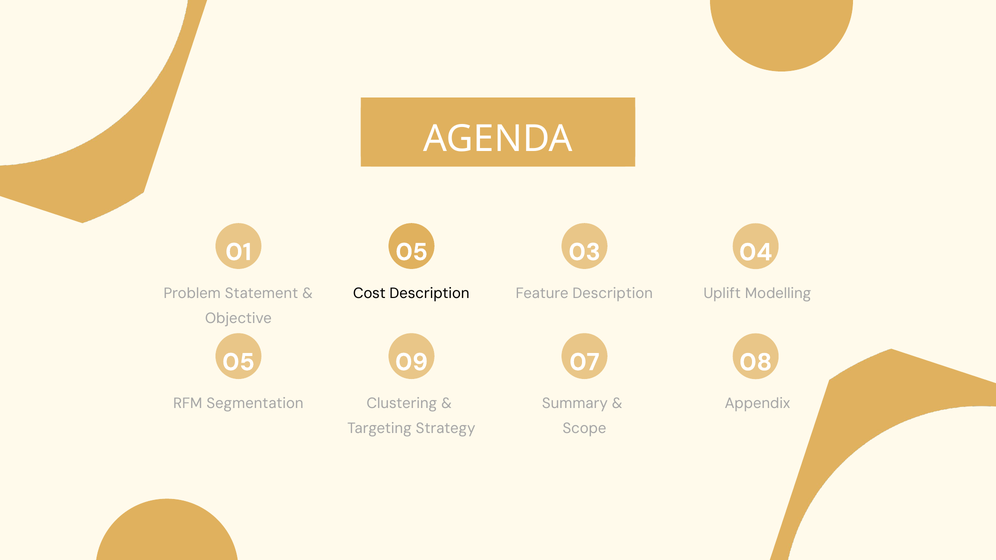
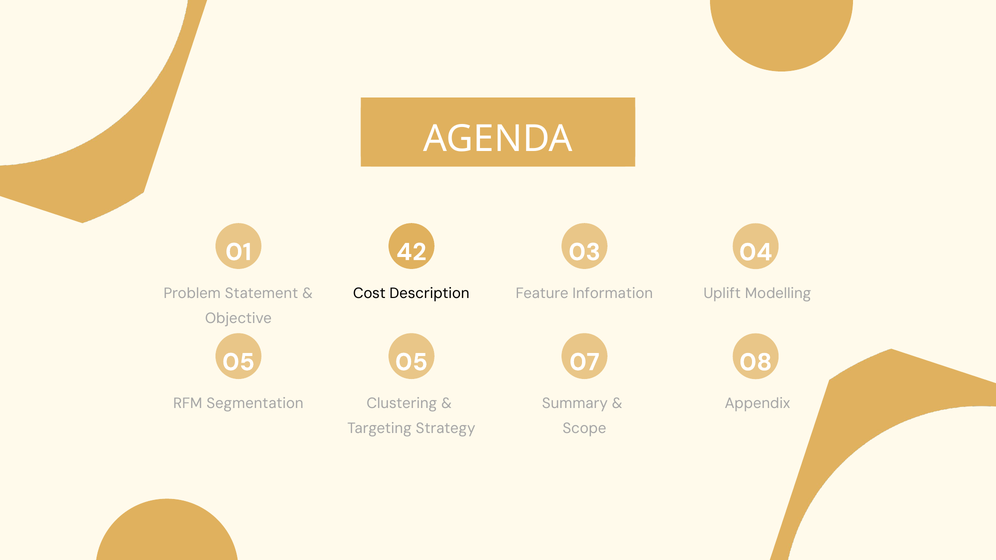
01 05: 05 -> 42 (411, 252)
Feature Description: Description -> Information (613, 293)
05 09: 09 -> 05 (411, 362)
